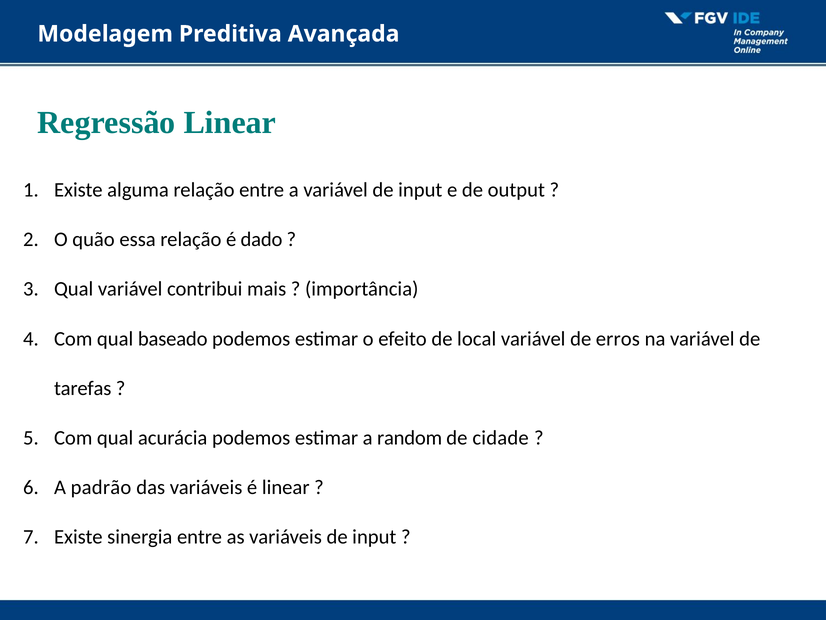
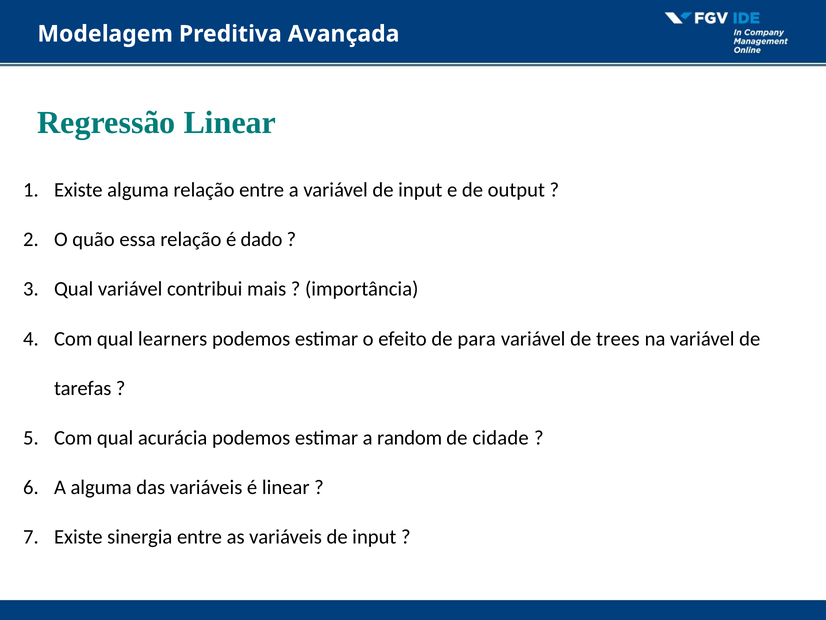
baseado: baseado -> learners (173, 338)
local: local -> para (477, 338)
erros: erros -> trees (618, 338)
A padrão: padrão -> alguma (101, 487)
